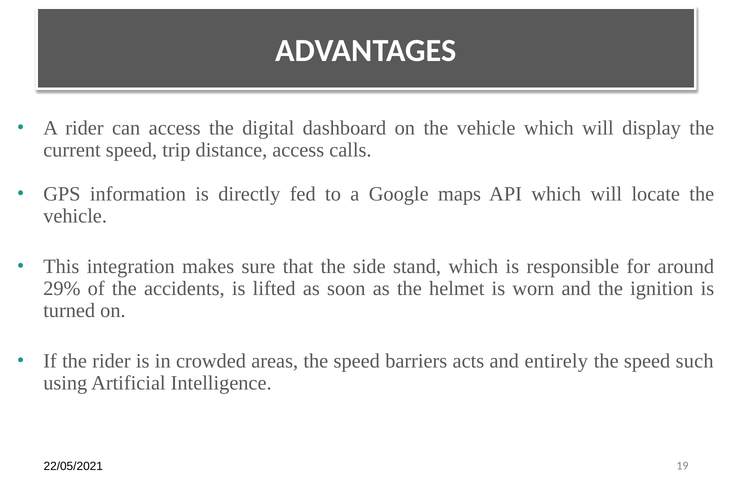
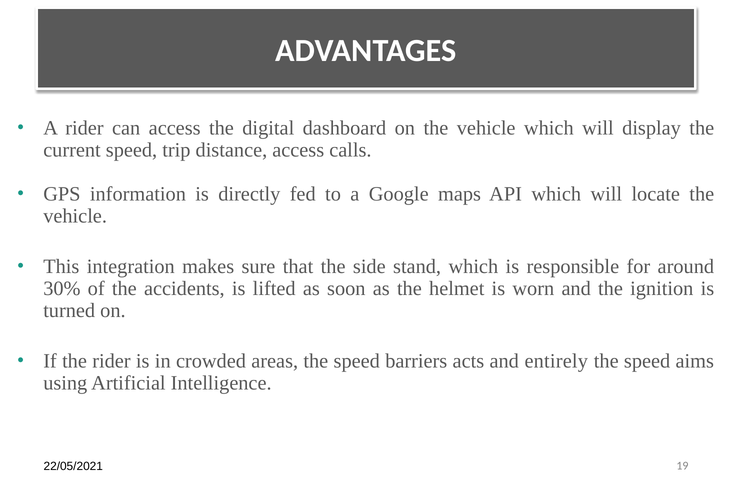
29%: 29% -> 30% (62, 289)
such: such -> aims (695, 361)
